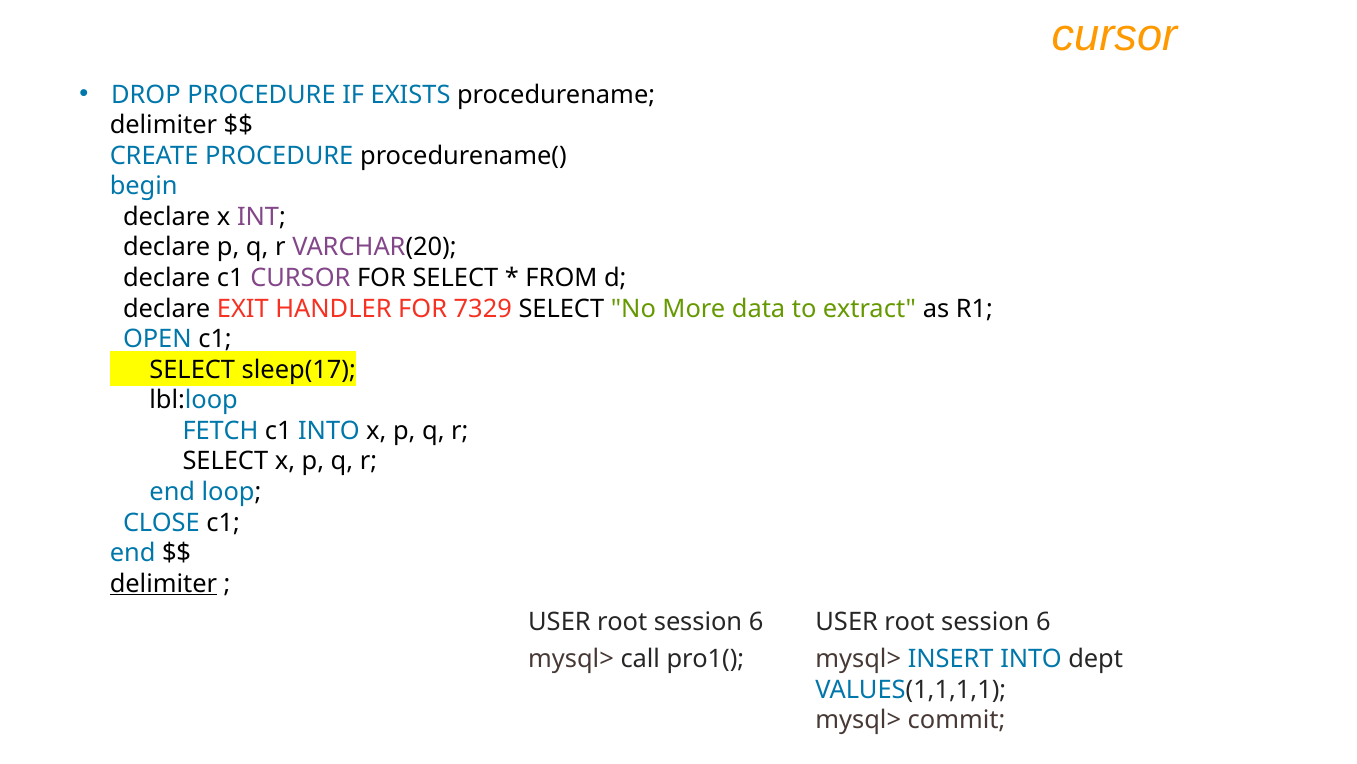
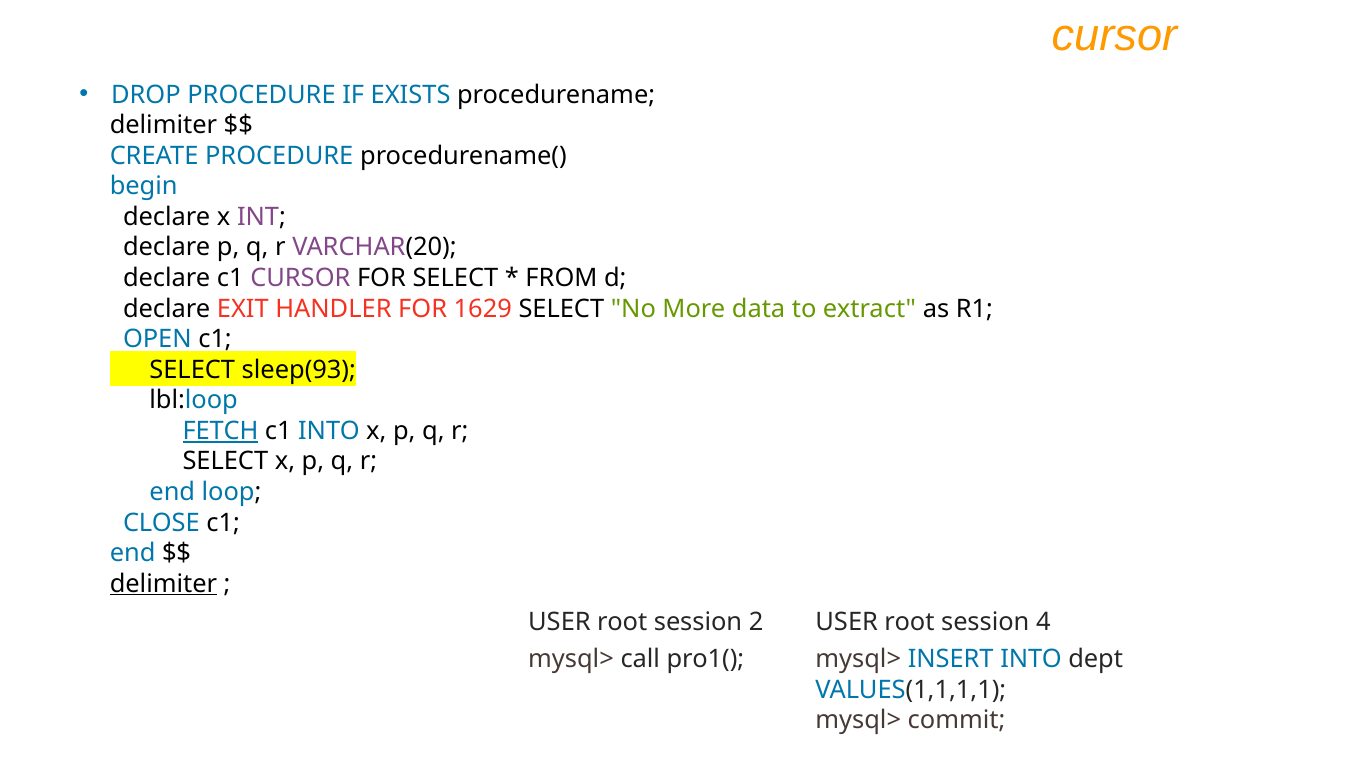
7329: 7329 -> 1629 (483, 308)
sleep(17: sleep(17 -> sleep(93 (299, 369)
FETCH underline: none -> present (221, 431)
6: 6 -> 2 (756, 621)
6: 6 -> 4 (1043, 621)
